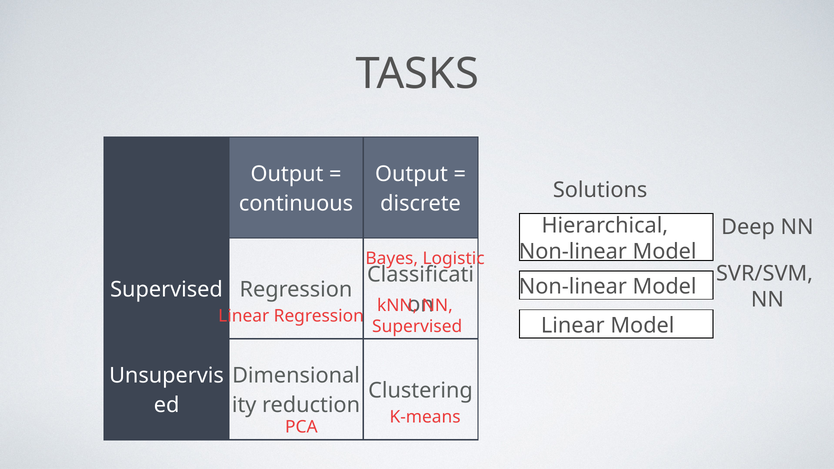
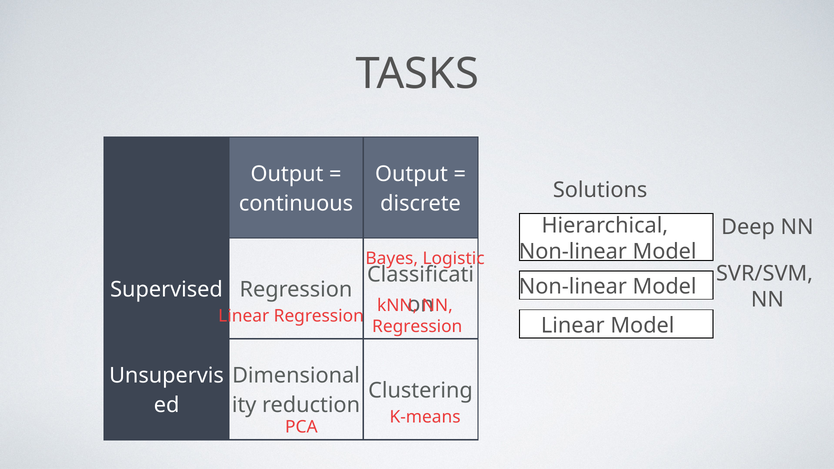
Supervised: Supervised -> Regression (417, 327)
